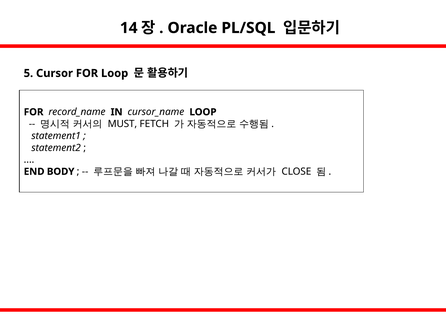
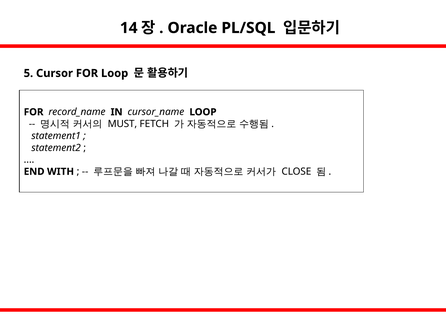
BODY: BODY -> WITH (61, 171)
